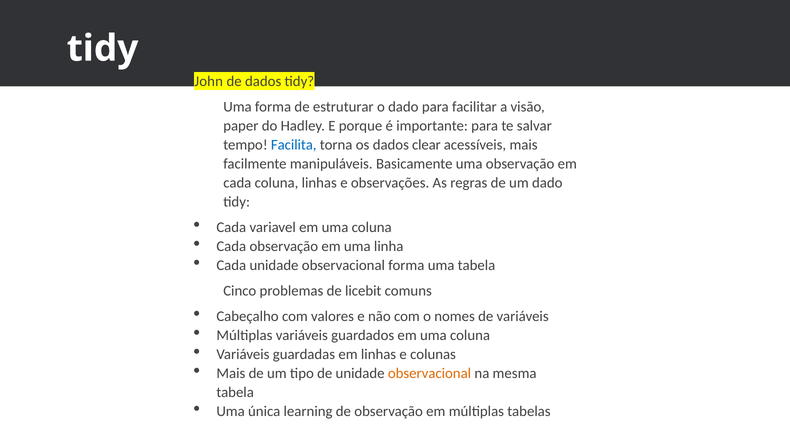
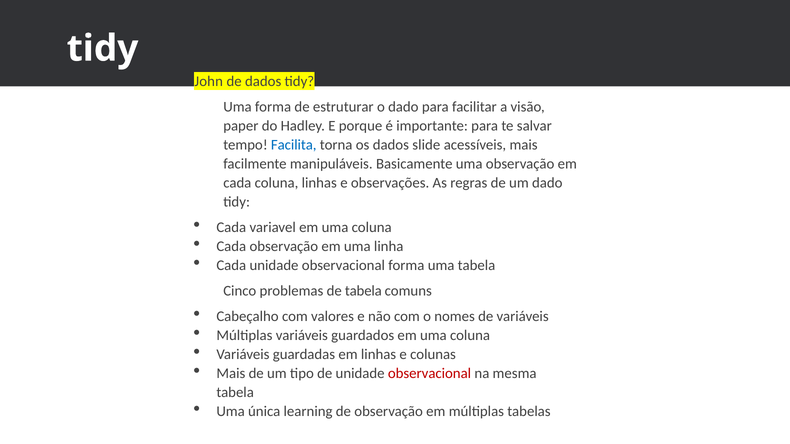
clear: clear -> slide (426, 145)
de licebit: licebit -> tabela (363, 291)
observacional colour: orange -> red (429, 374)
